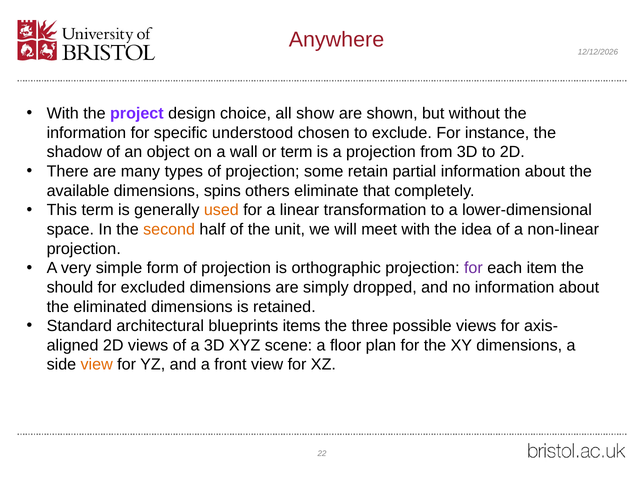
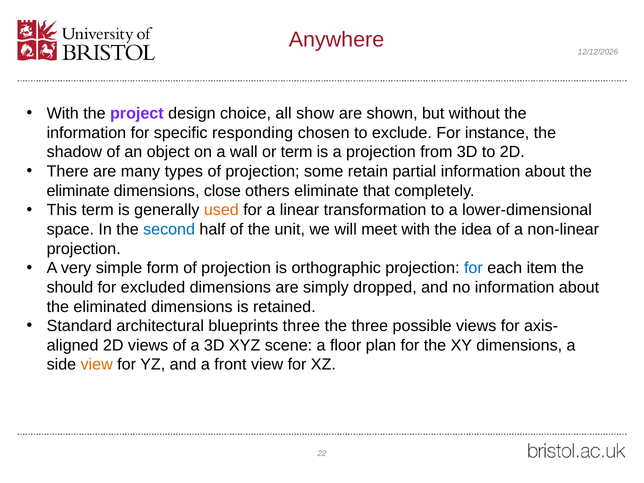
understood: understood -> responding (253, 133)
available: available -> eliminate (78, 191)
spins: spins -> close (222, 191)
second colour: orange -> blue (169, 229)
for colour: purple -> blue (473, 268)
blueprints items: items -> three (301, 326)
